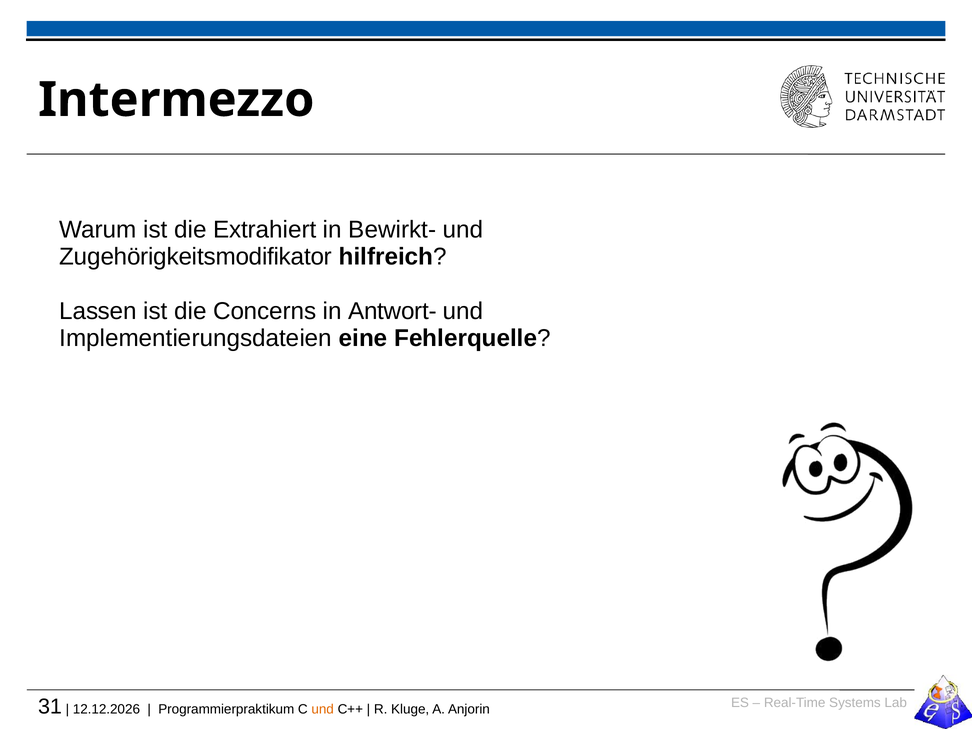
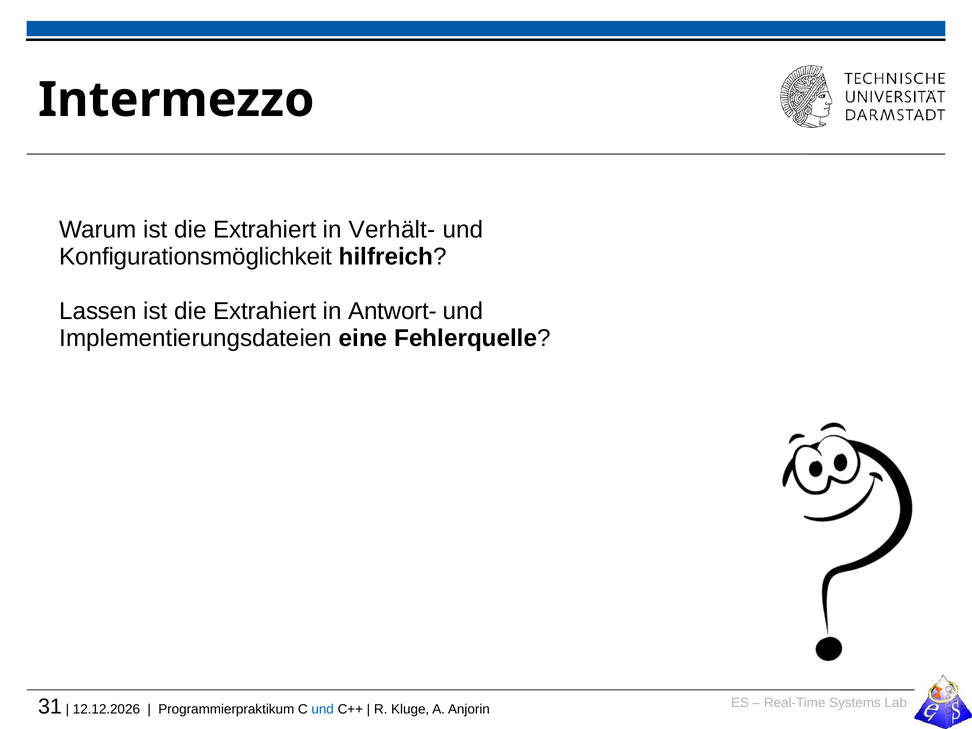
Bewirkt-: Bewirkt- -> Verhält- (392, 230)
Zugehörigkeitsmodifikator: Zugehörigkeitsmodifikator -> Konfigurationsmöglichkeit (196, 257)
Concerns: Concerns -> Extrahiert (265, 311)
und colour: orange -> blue (323, 709)
